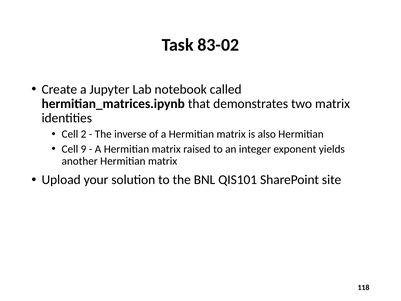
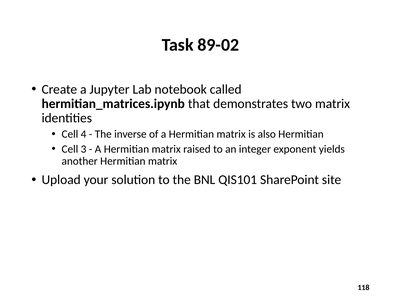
83-02: 83-02 -> 89-02 (218, 45)
2: 2 -> 4 (84, 134)
9: 9 -> 3 (84, 149)
